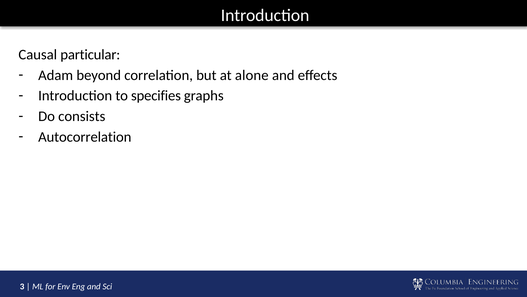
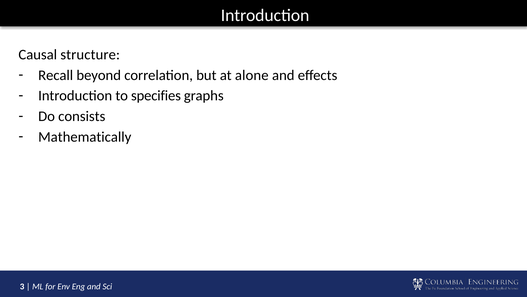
particular: particular -> structure (90, 55)
Adam: Adam -> Recall (56, 75)
Autocorrelation: Autocorrelation -> Mathematically (85, 137)
